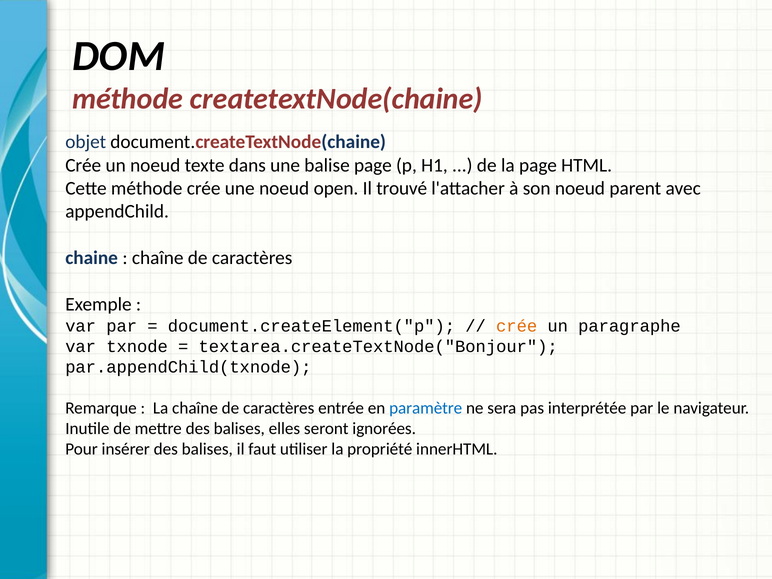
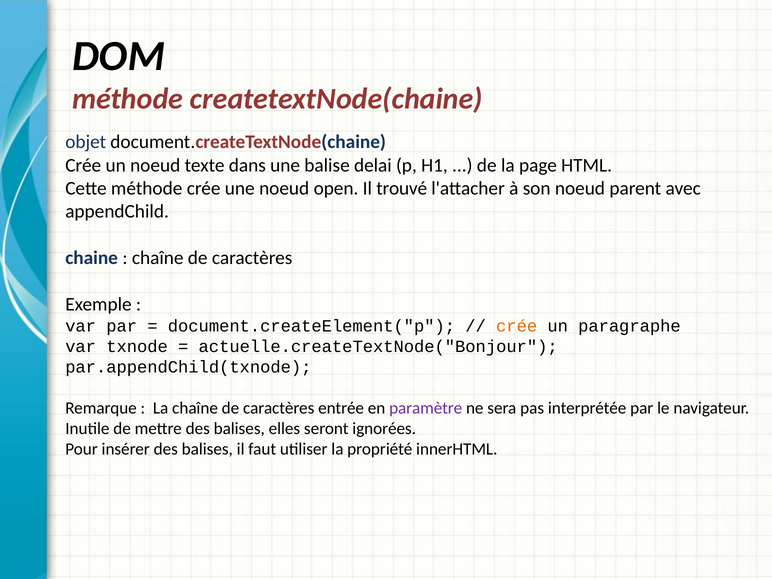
balise page: page -> delai (373, 165)
textarea.createTextNode("Bonjour: textarea.createTextNode("Bonjour -> actuelle.createTextNode("Bonjour (378, 346)
paramètre colour: blue -> purple (426, 408)
